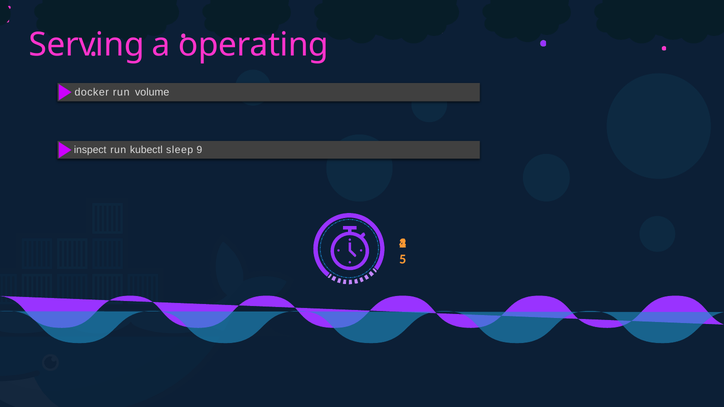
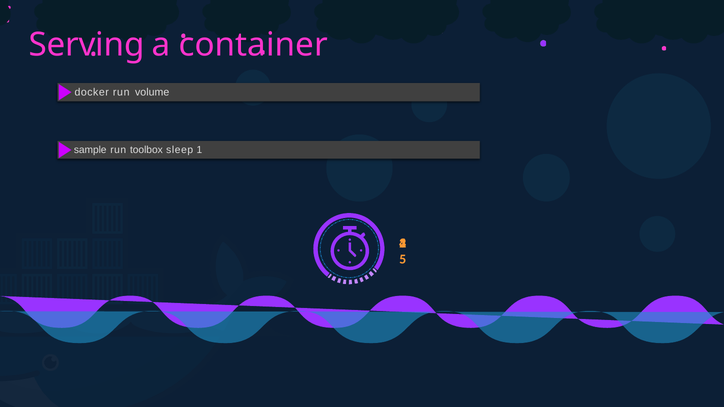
operating: operating -> container (253, 45)
inspect: inspect -> sample (90, 150)
kubectl: kubectl -> toolbox (146, 150)
sleep 9: 9 -> 1 (199, 150)
